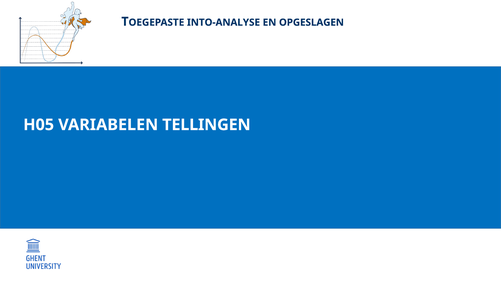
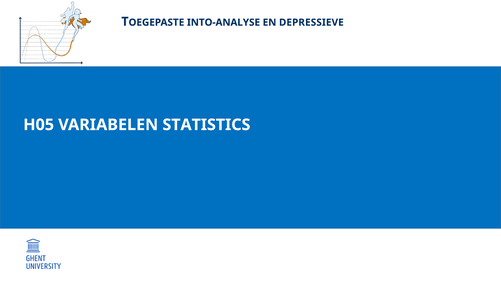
OPGESLAGEN: OPGESLAGEN -> DEPRESSIEVE (311, 22)
TELLINGEN: TELLINGEN -> STATISTICS (206, 125)
